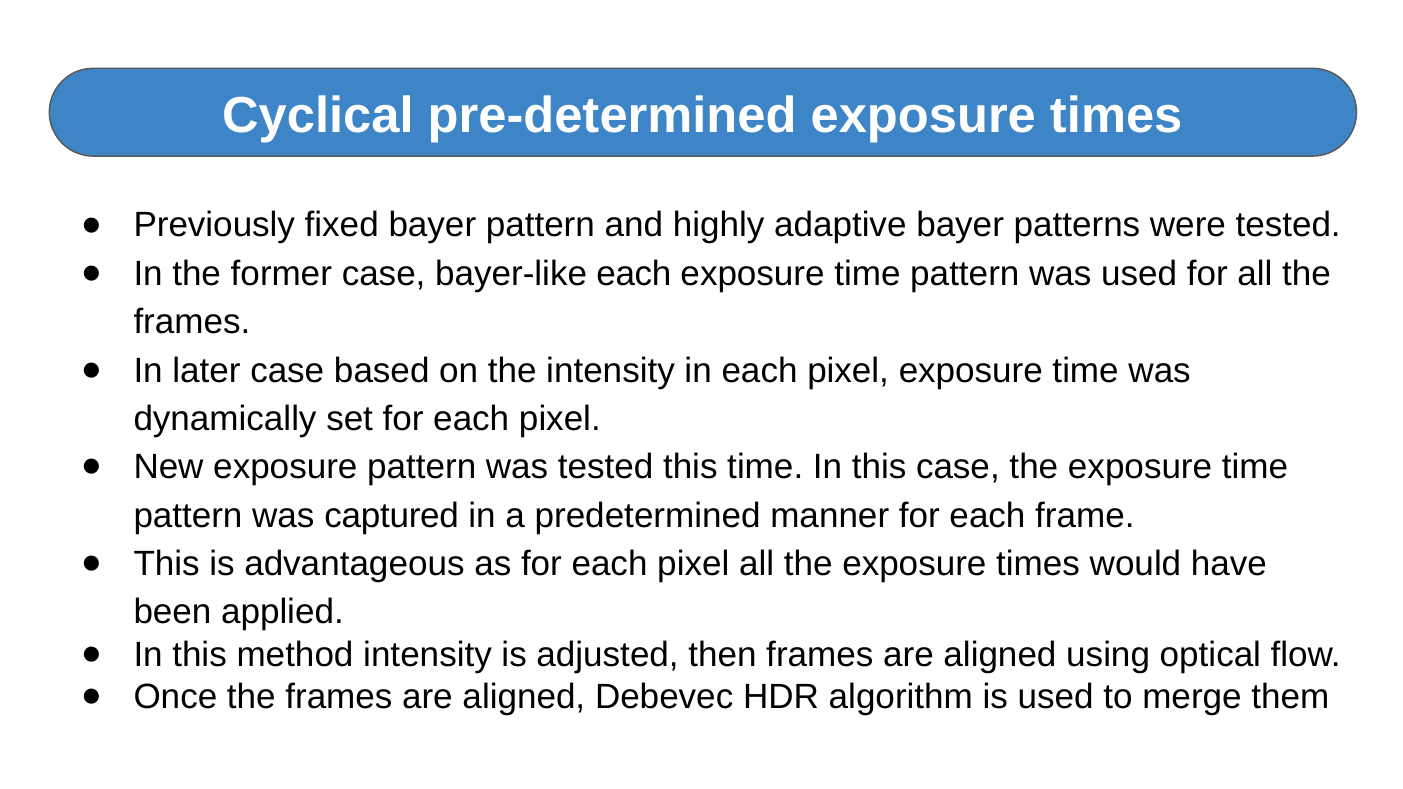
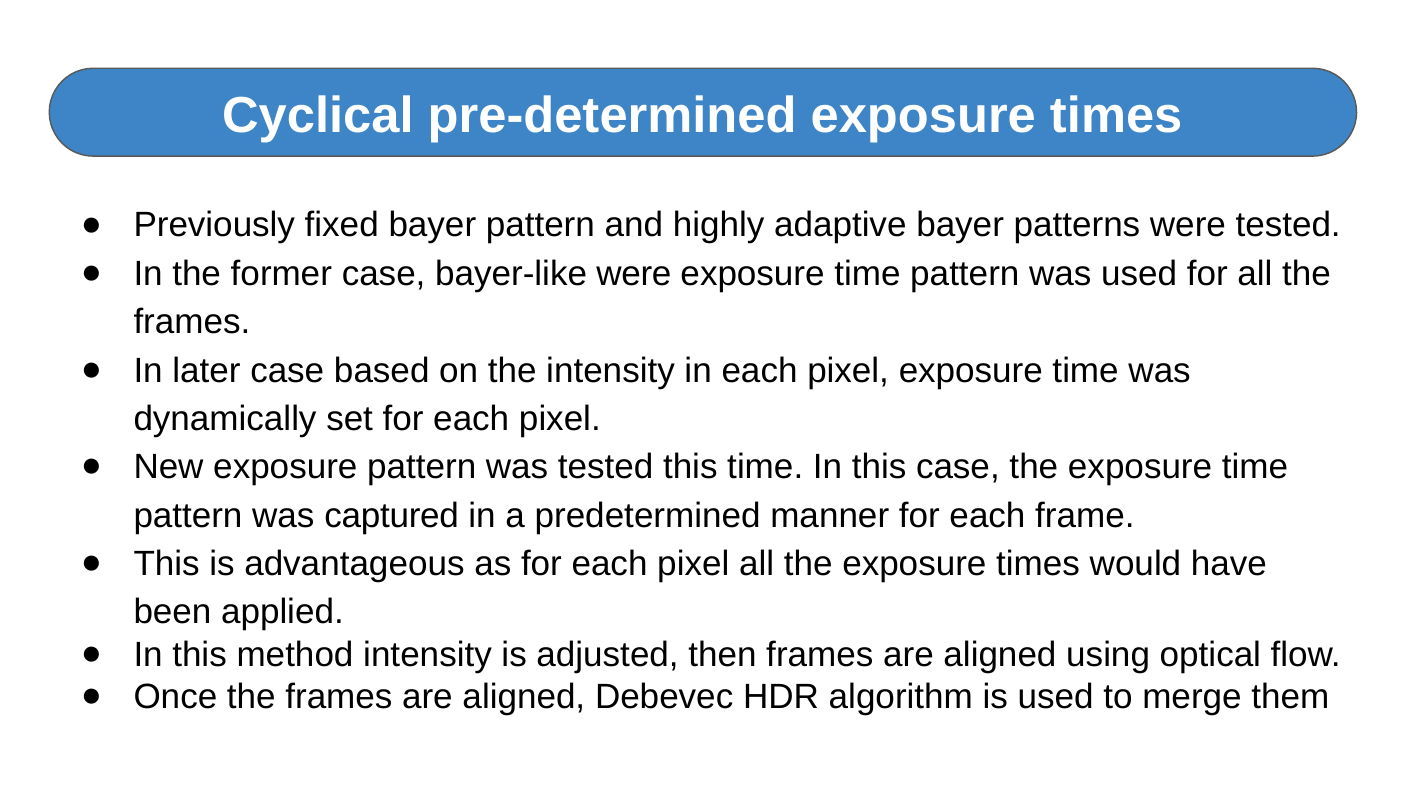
bayer-like each: each -> were (634, 274)
